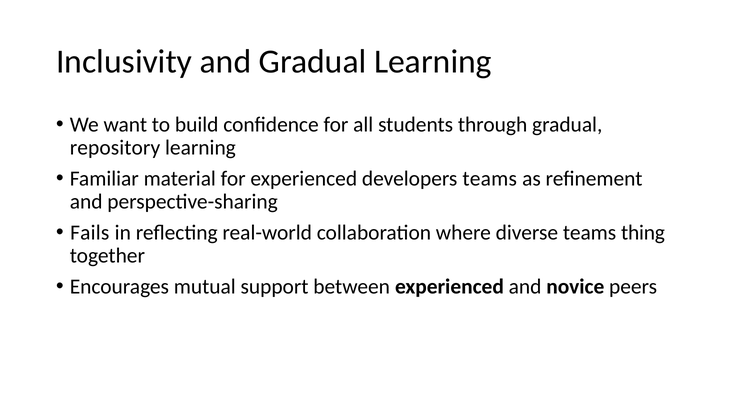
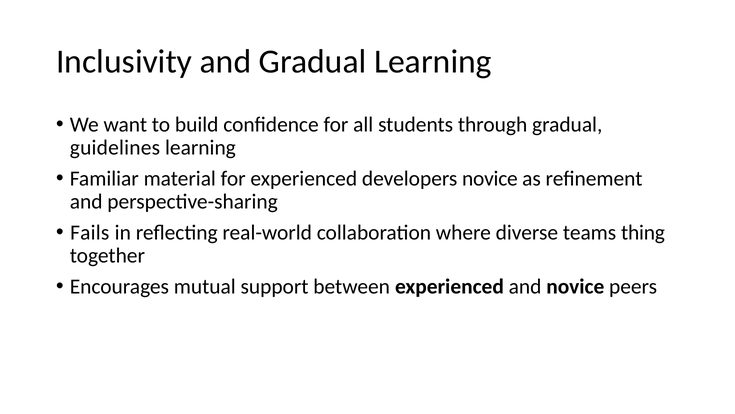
repository: repository -> guidelines (115, 147)
developers teams: teams -> novice (490, 178)
